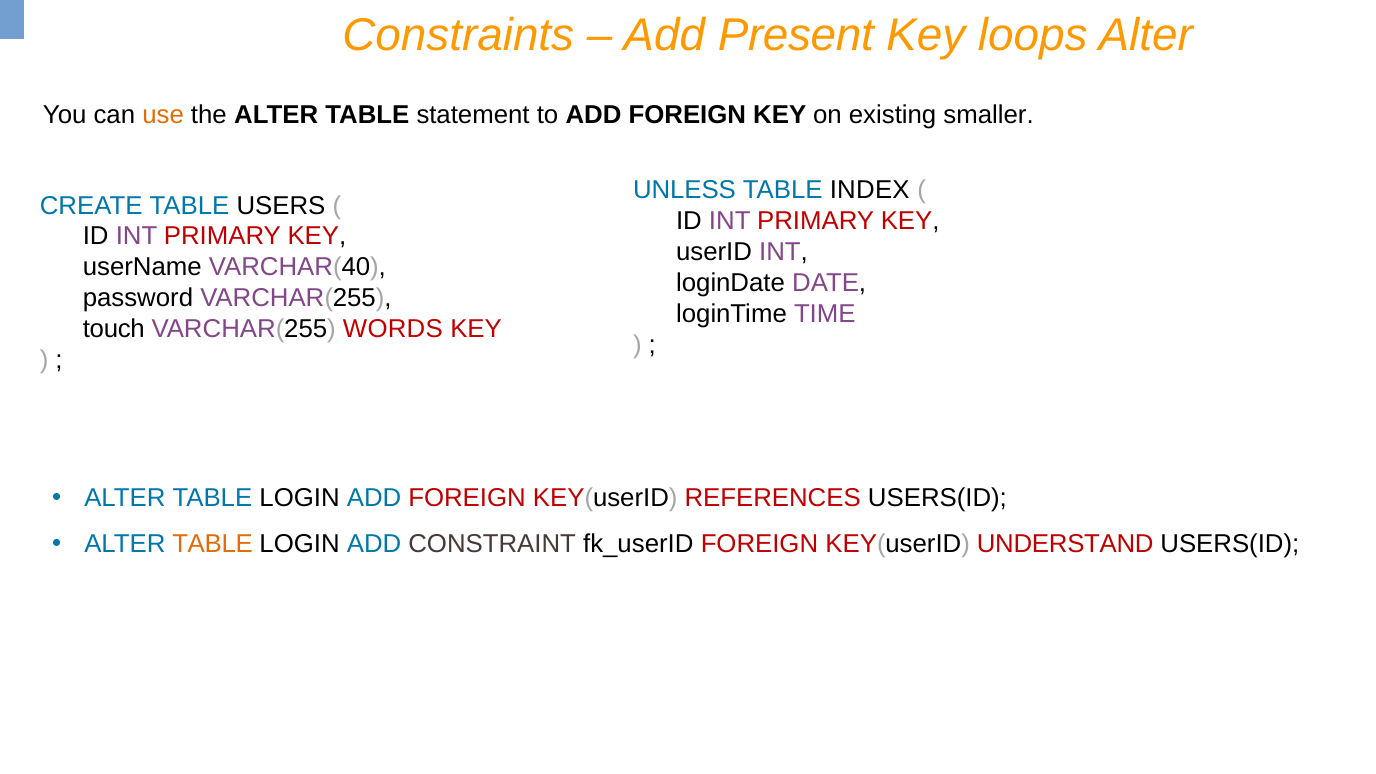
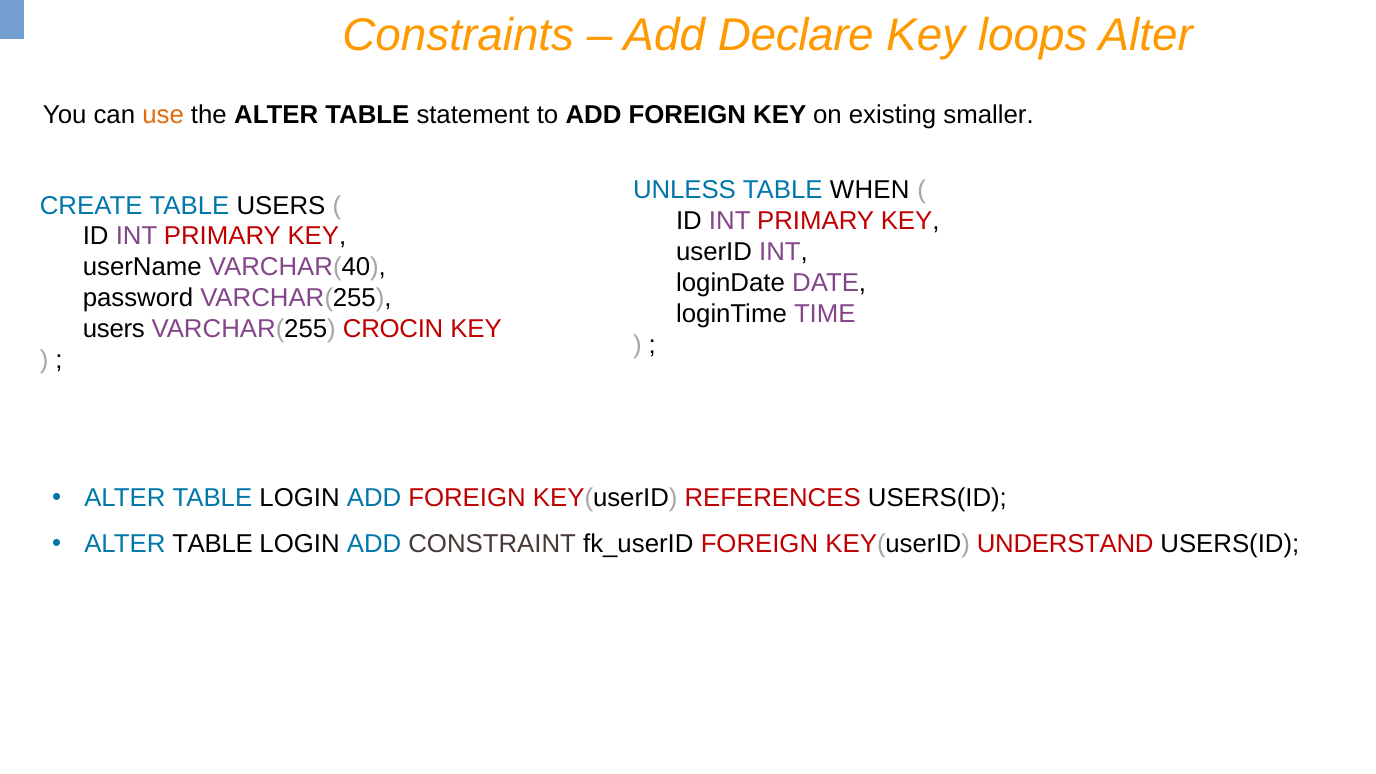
Present: Present -> Declare (796, 36)
INDEX: INDEX -> WHEN (870, 190)
touch: touch -> users (114, 329)
WORDS: WORDS -> CROCIN (393, 329)
TABLE colour: orange -> black (213, 544)
